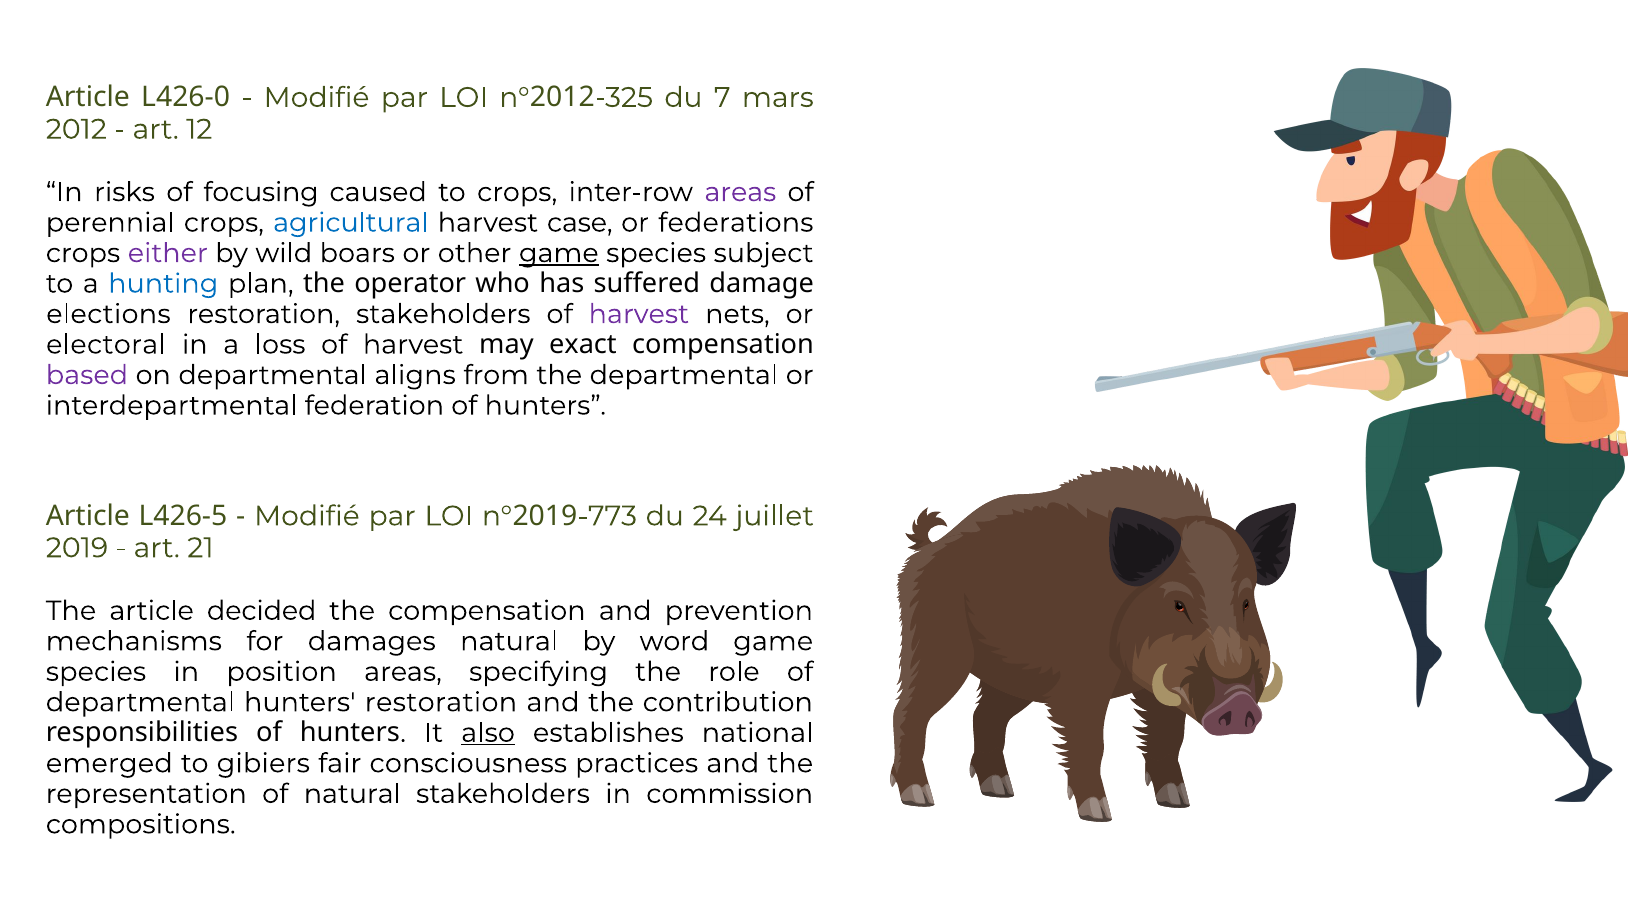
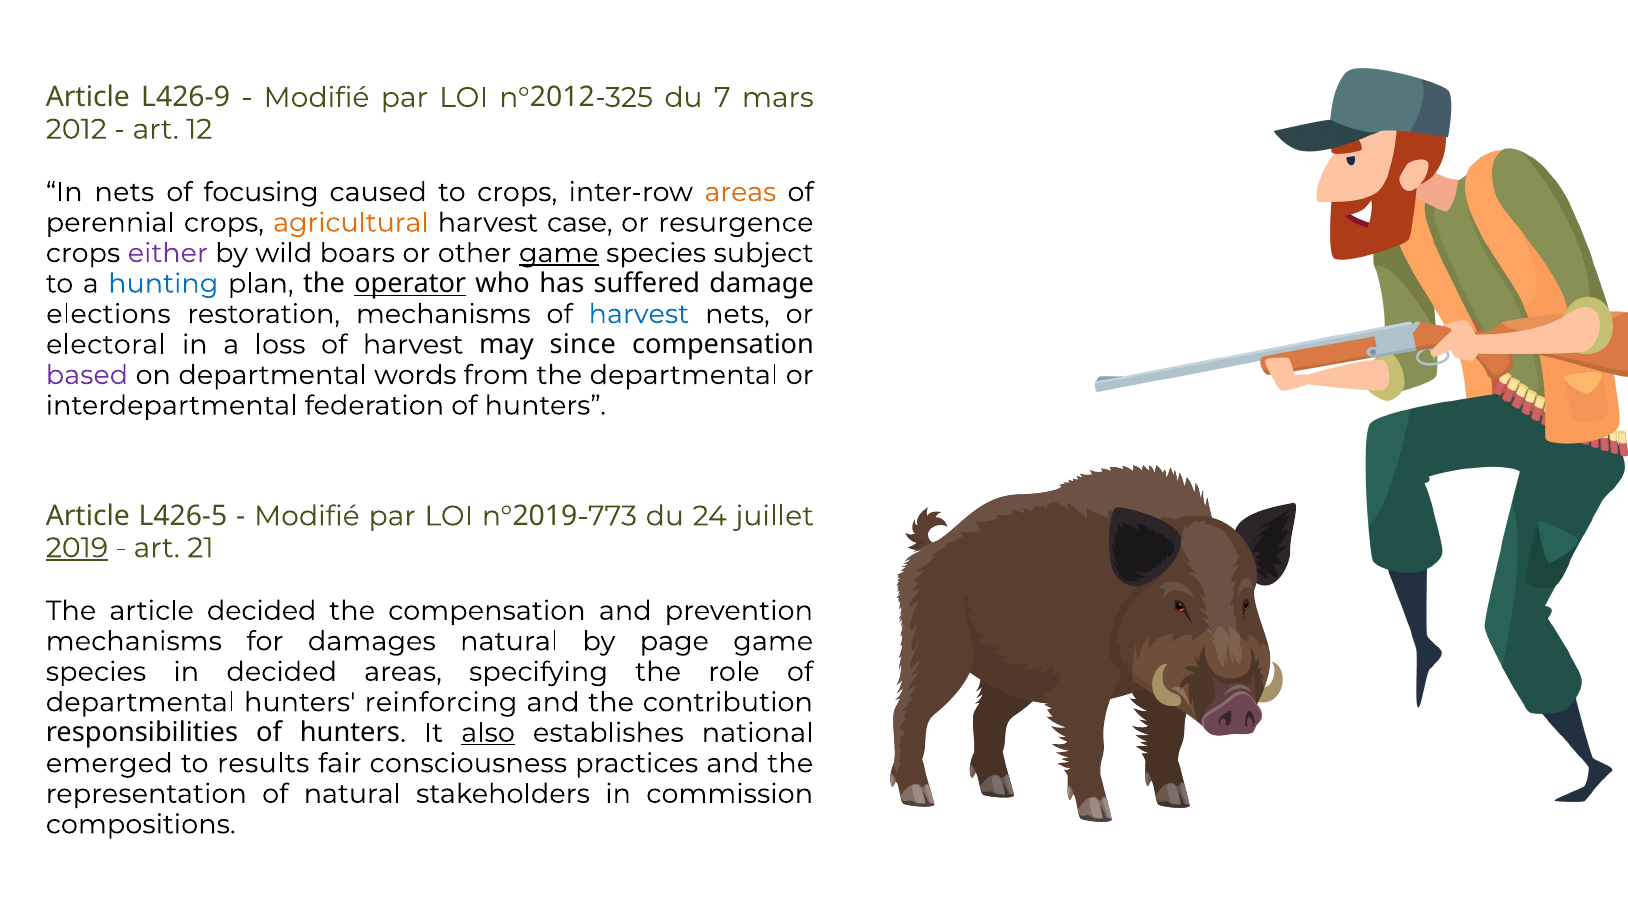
L426-0: L426-0 -> L426-9 (186, 98)
In risks: risks -> nets (124, 192)
areas colour: purple -> orange (740, 192)
agricultural colour: blue -> orange (351, 223)
federations: federations -> resurgence (736, 223)
operator underline: none -> present (410, 284)
restoration stakeholders: stakeholders -> mechanisms (443, 314)
harvest colour: purple -> blue (639, 314)
exact: exact -> since (583, 345)
aligns: aligns -> words (415, 375)
2019 underline: none -> present (77, 548)
word: word -> page (674, 641)
in position: position -> decided (282, 672)
hunters restoration: restoration -> reinforcing (441, 702)
gibiers: gibiers -> results (263, 763)
